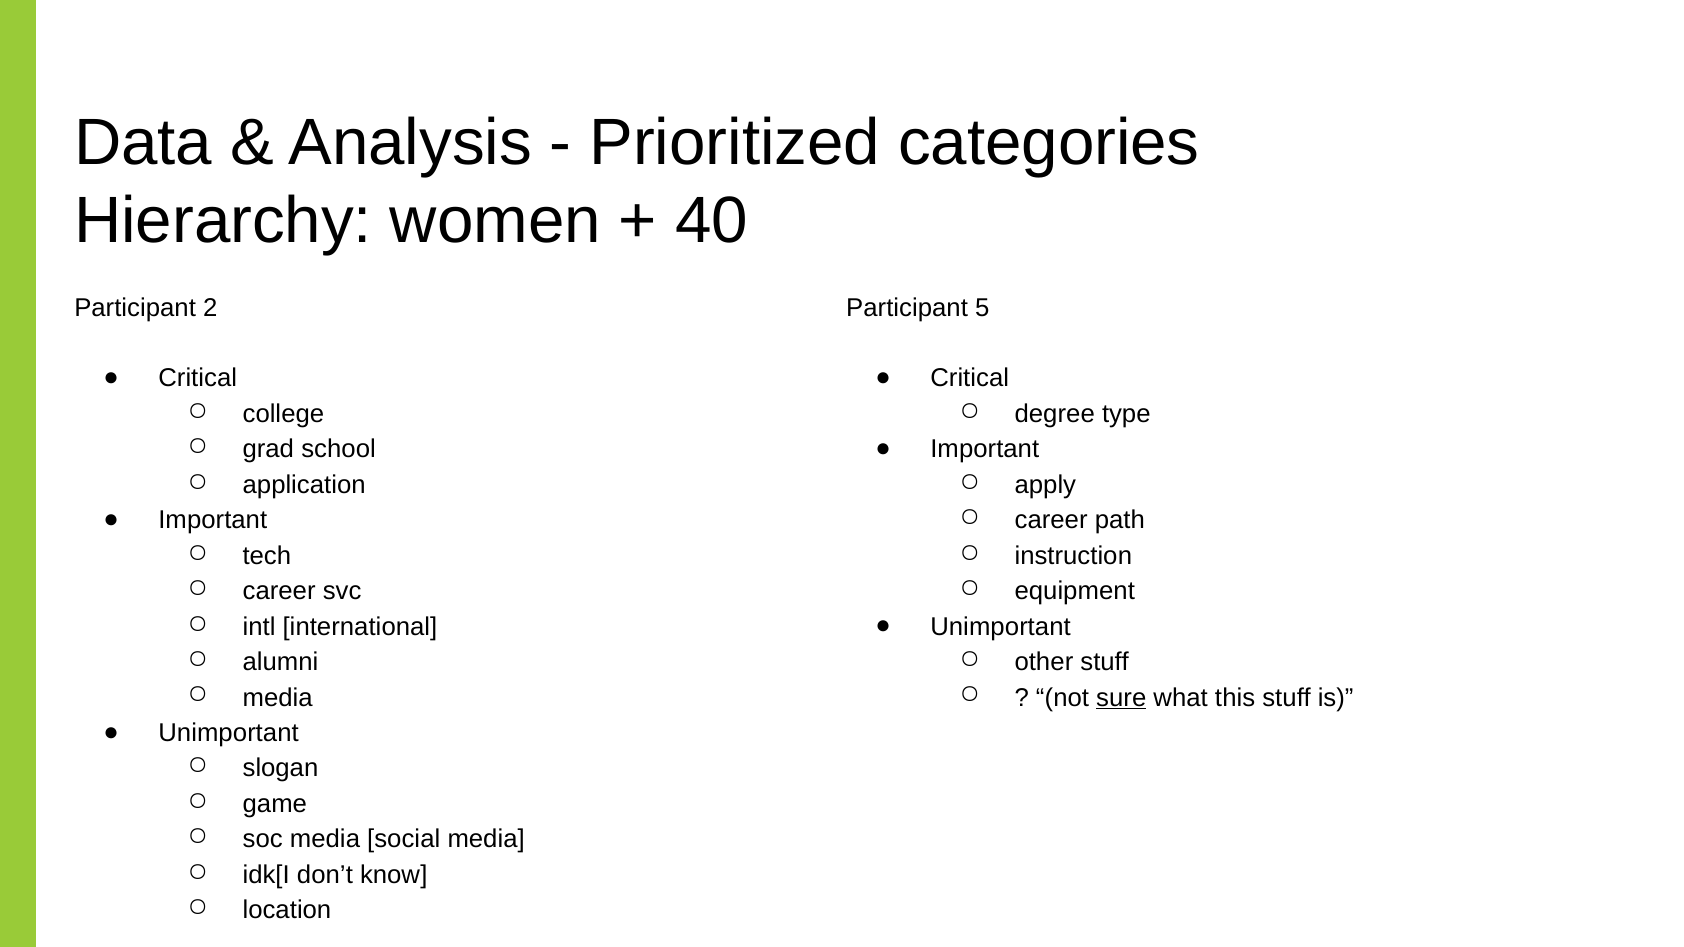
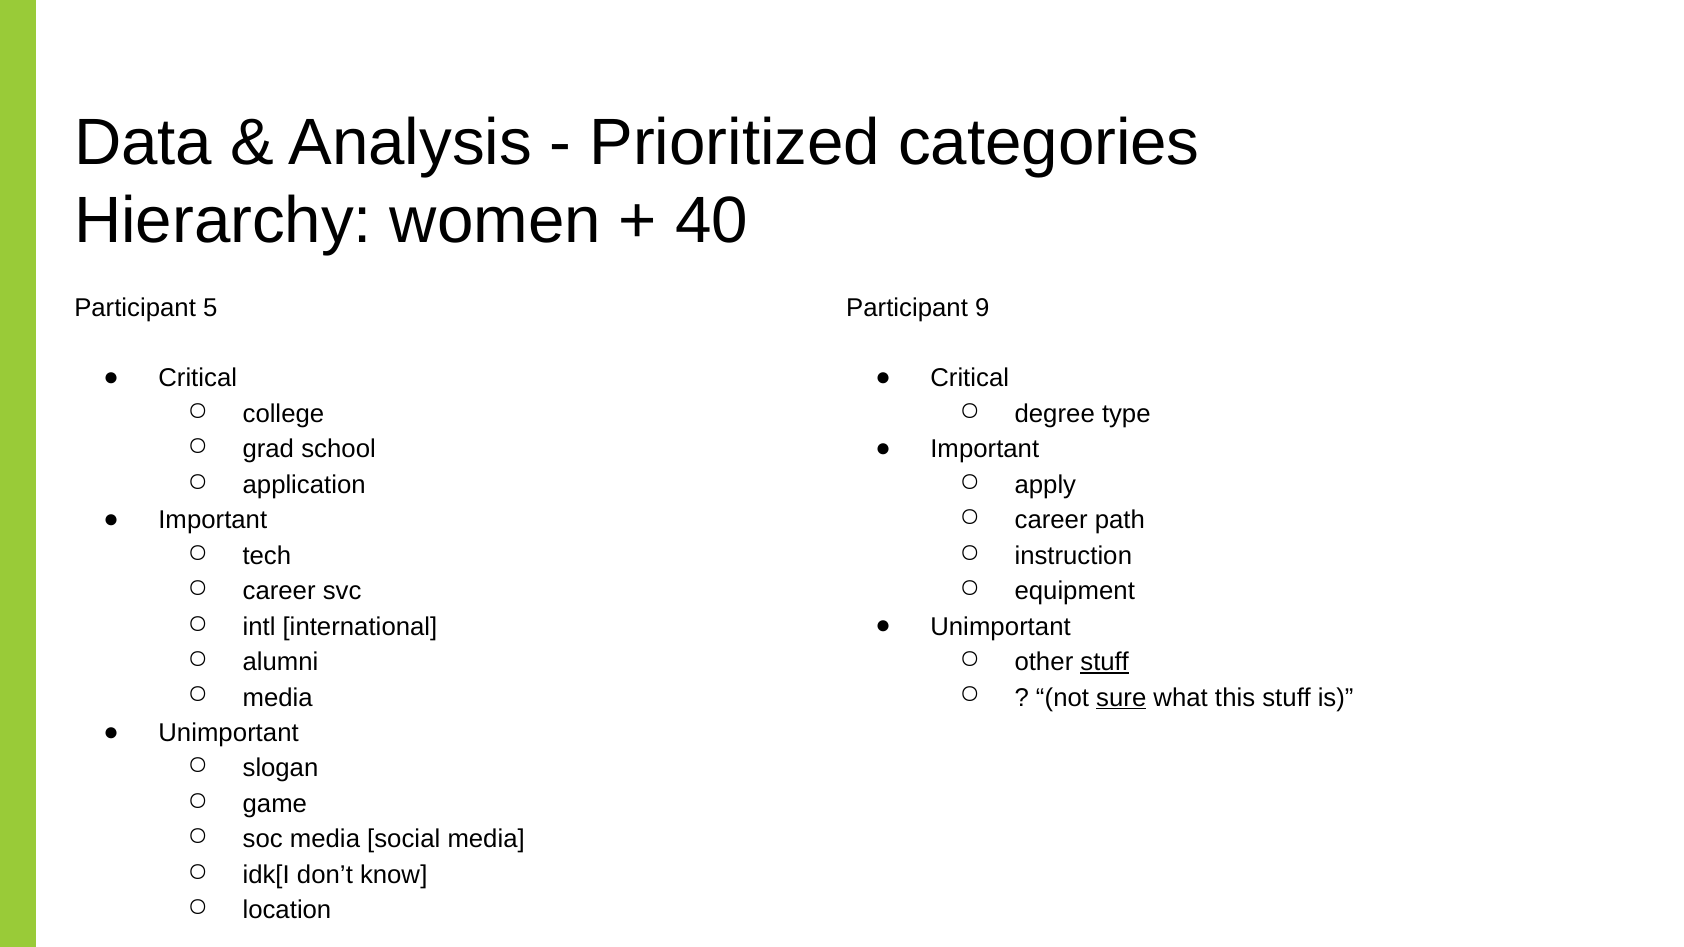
2: 2 -> 5 (210, 308)
5: 5 -> 9 (982, 308)
stuff underline: none -> present (1105, 662)
